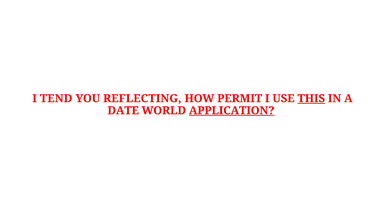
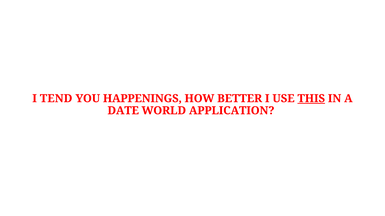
REFLECTING: REFLECTING -> HAPPENINGS (142, 99)
PERMIT: PERMIT -> BETTER (240, 99)
APPLICATION underline: present -> none (232, 111)
